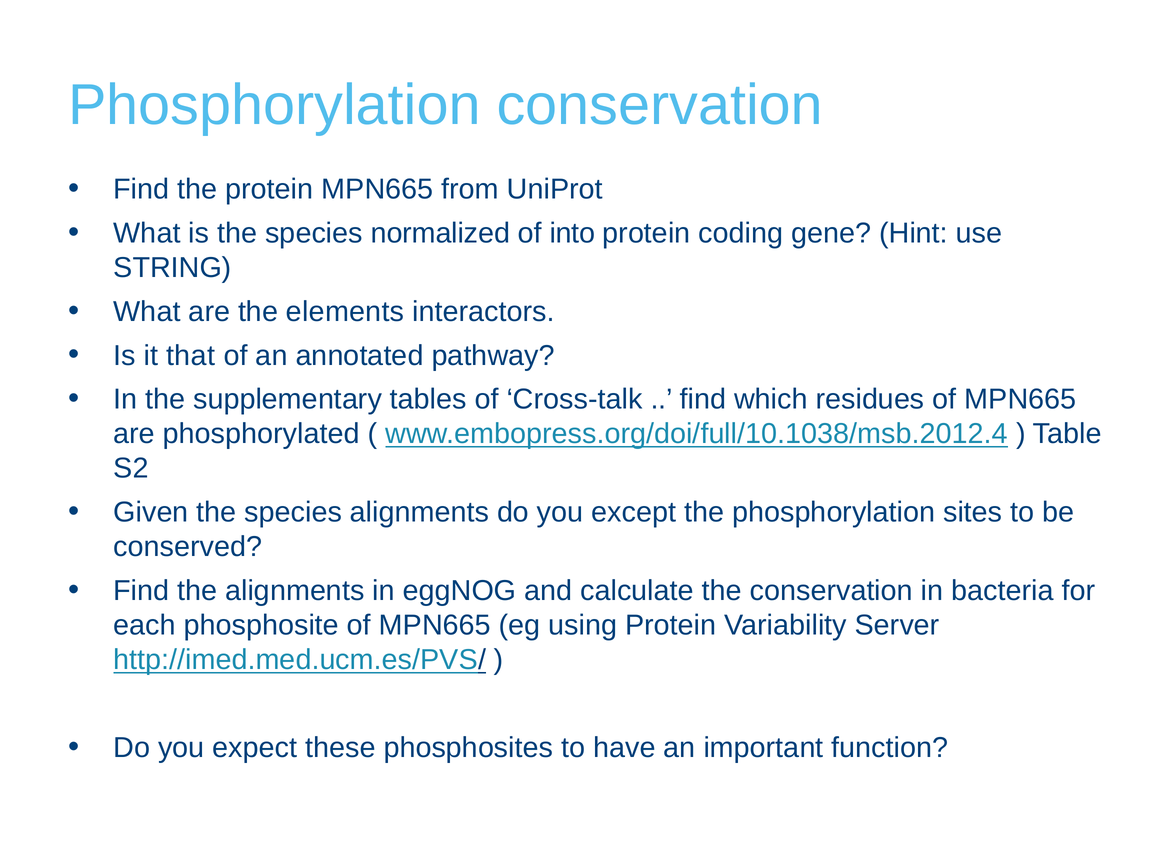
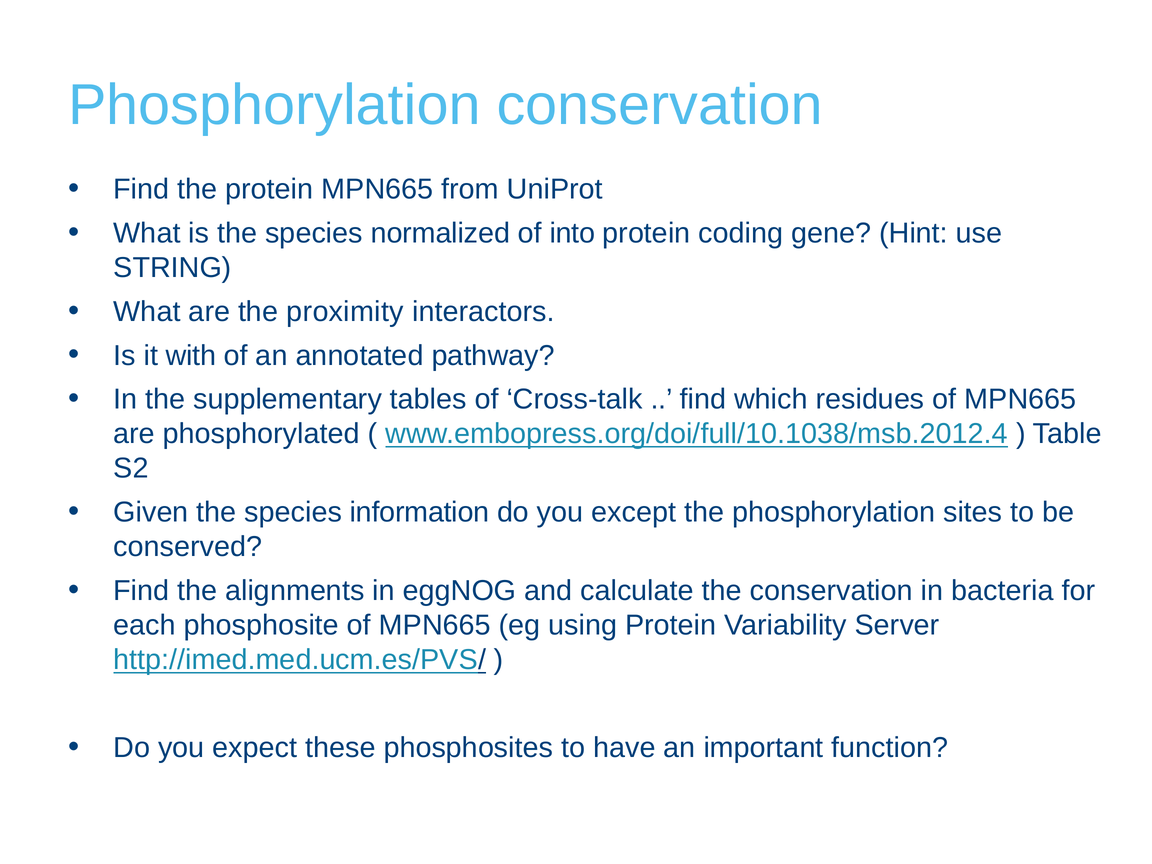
elements: elements -> proximity (345, 312)
that: that -> with (191, 356)
species alignments: alignments -> information (420, 512)
